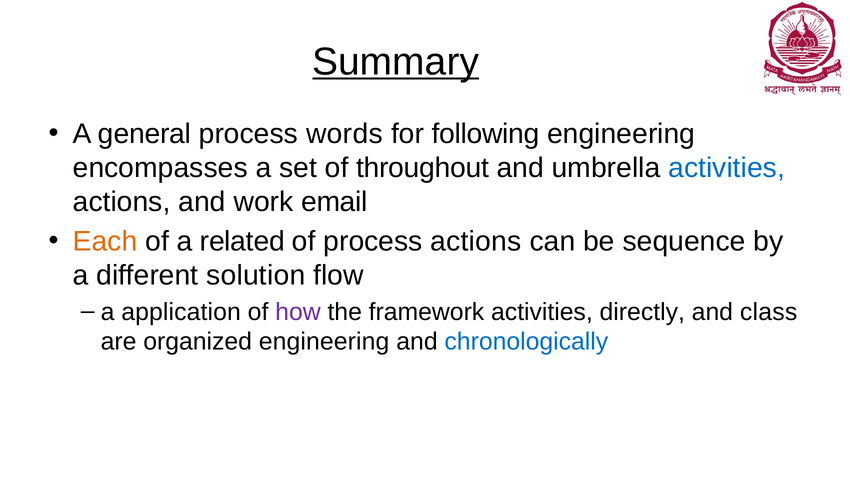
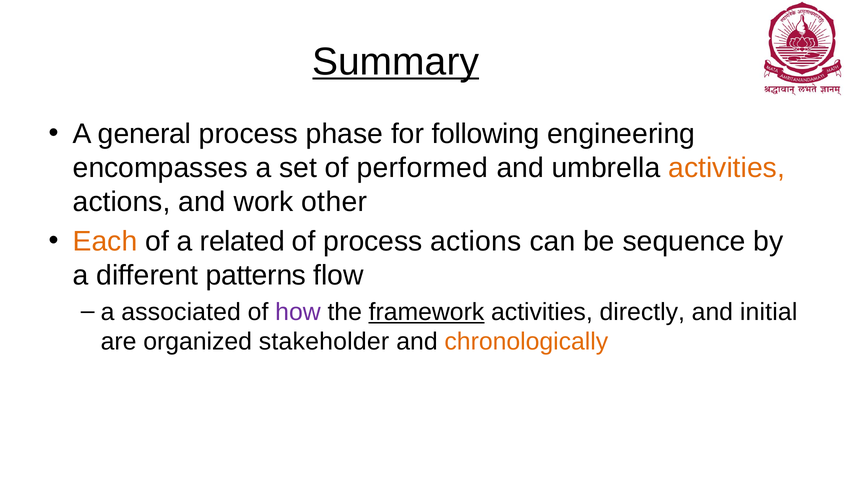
words: words -> phase (345, 134)
throughout: throughout -> performed (422, 168)
activities colour: blue -> orange (727, 168)
email: email -> other (334, 202)
solution: solution -> patterns (256, 276)
application: application -> associated (181, 312)
framework underline: none -> present (426, 312)
class: class -> initial (769, 312)
organized engineering: engineering -> stakeholder (324, 342)
chronologically colour: blue -> orange (526, 342)
